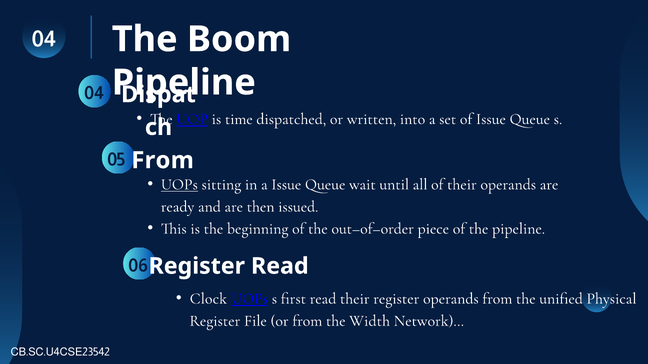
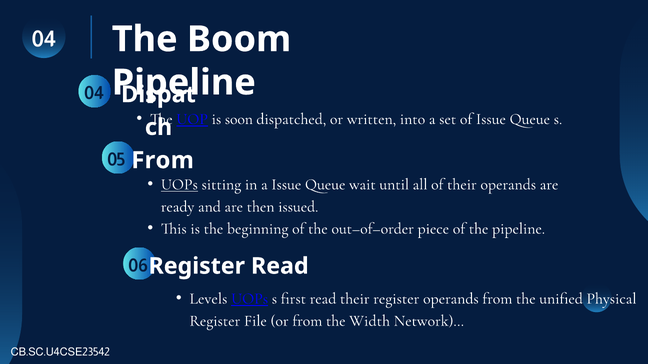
time: time -> soon (239, 119)
Clock: Clock -> Levels (208, 299)
